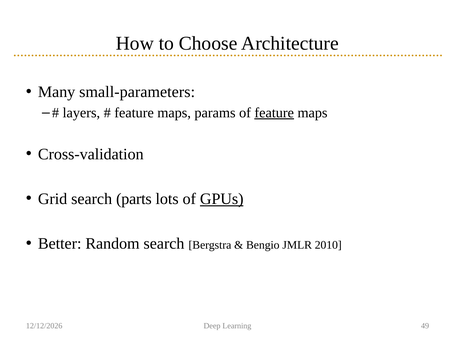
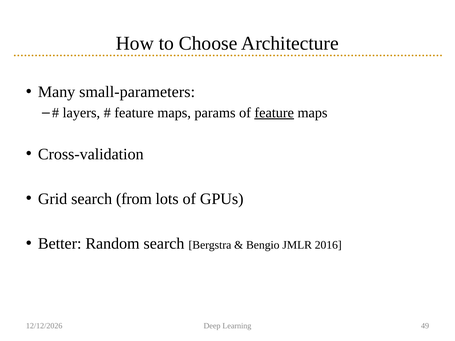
parts: parts -> from (134, 199)
GPUs underline: present -> none (222, 199)
2010: 2010 -> 2016 (328, 245)
